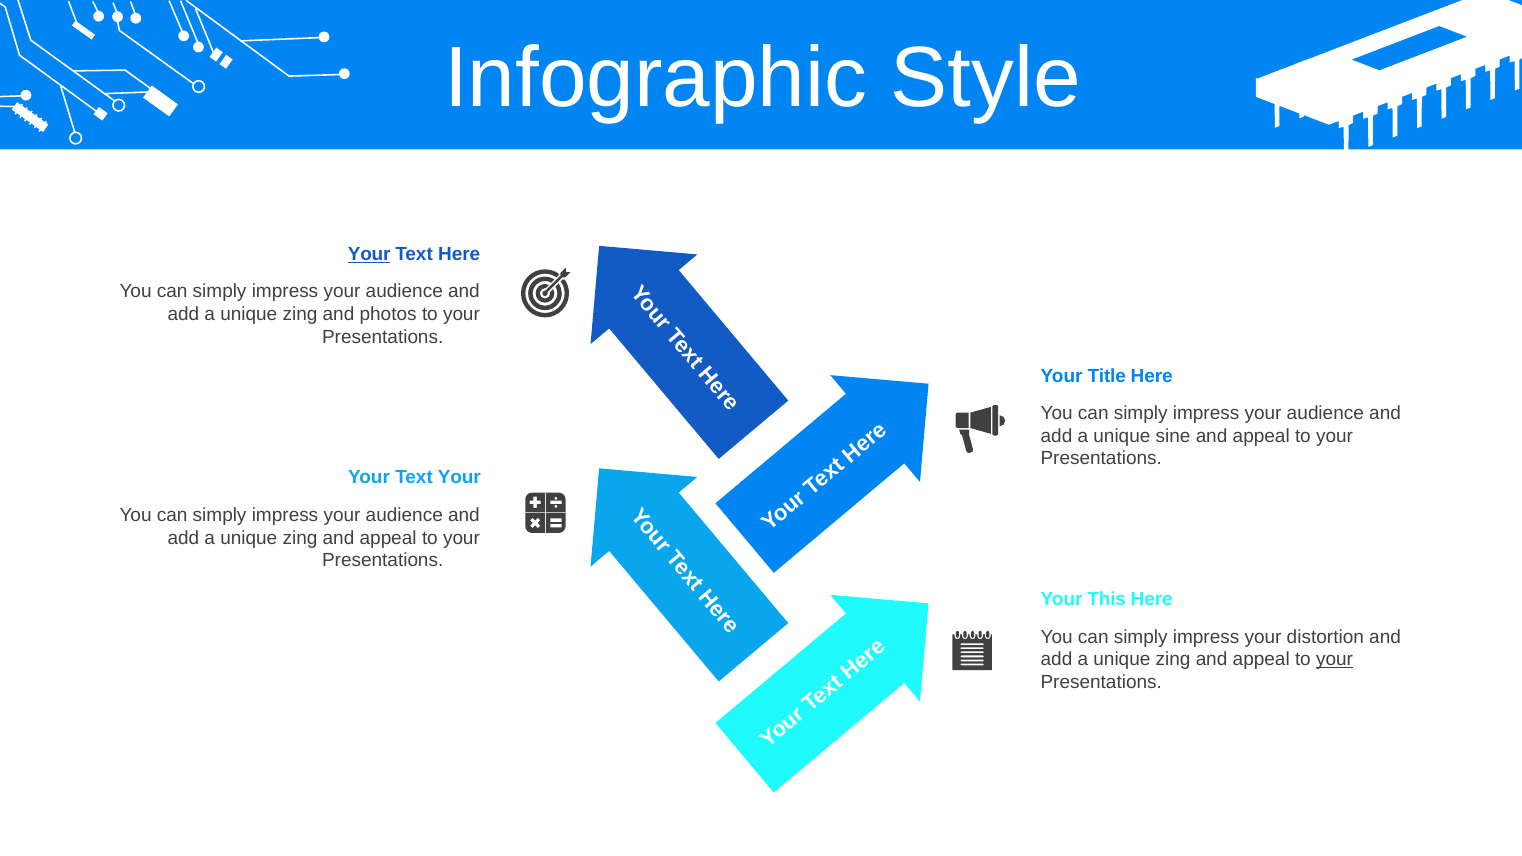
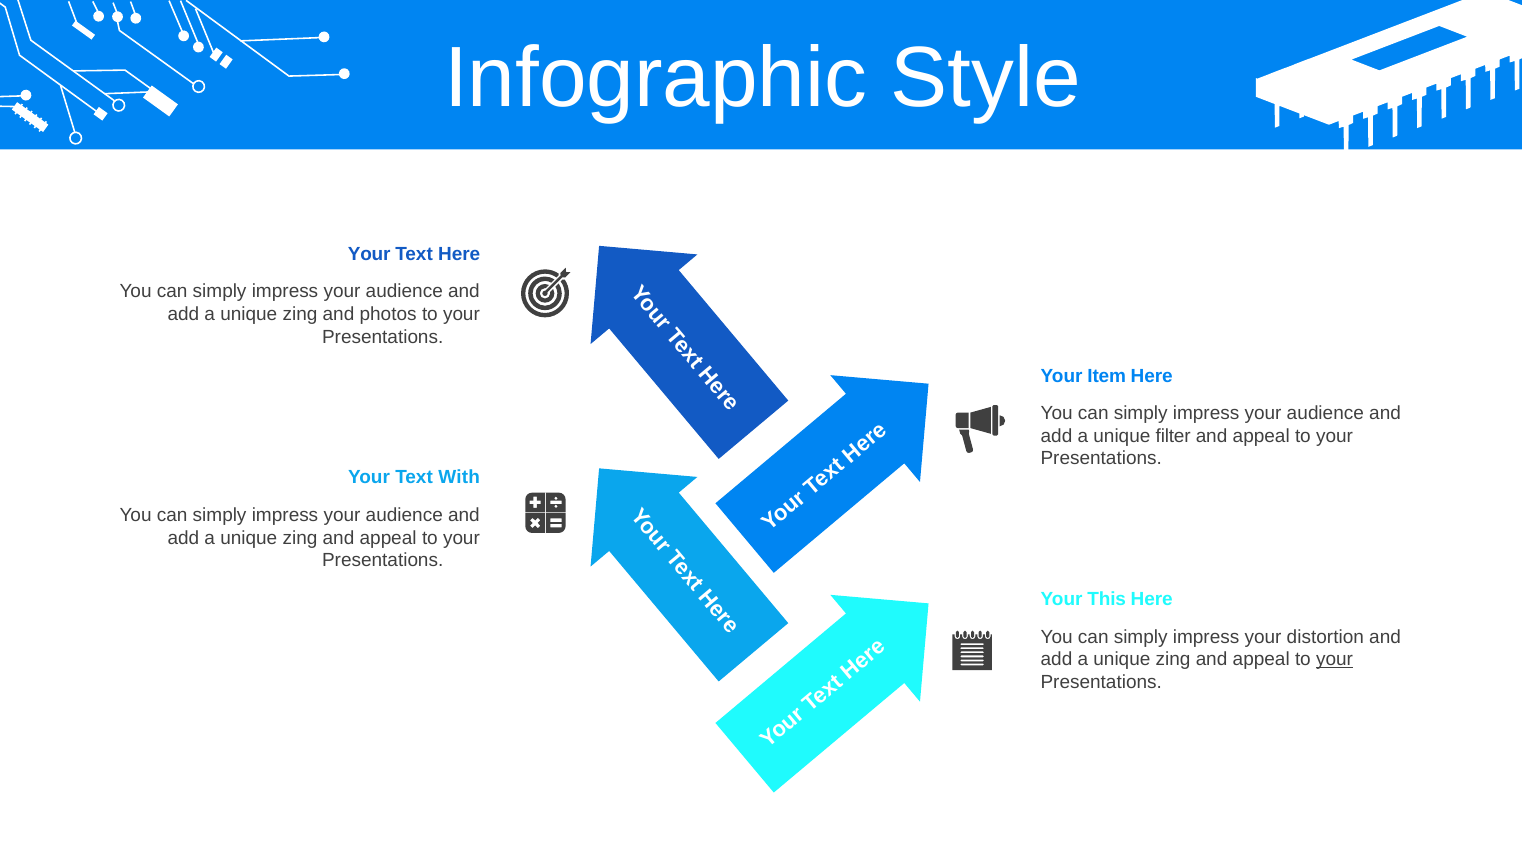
Your underline: present -> none (369, 254)
Title: Title -> Item (1107, 376)
sine: sine -> filter (1173, 436)
Text Your: Your -> With (459, 478)
